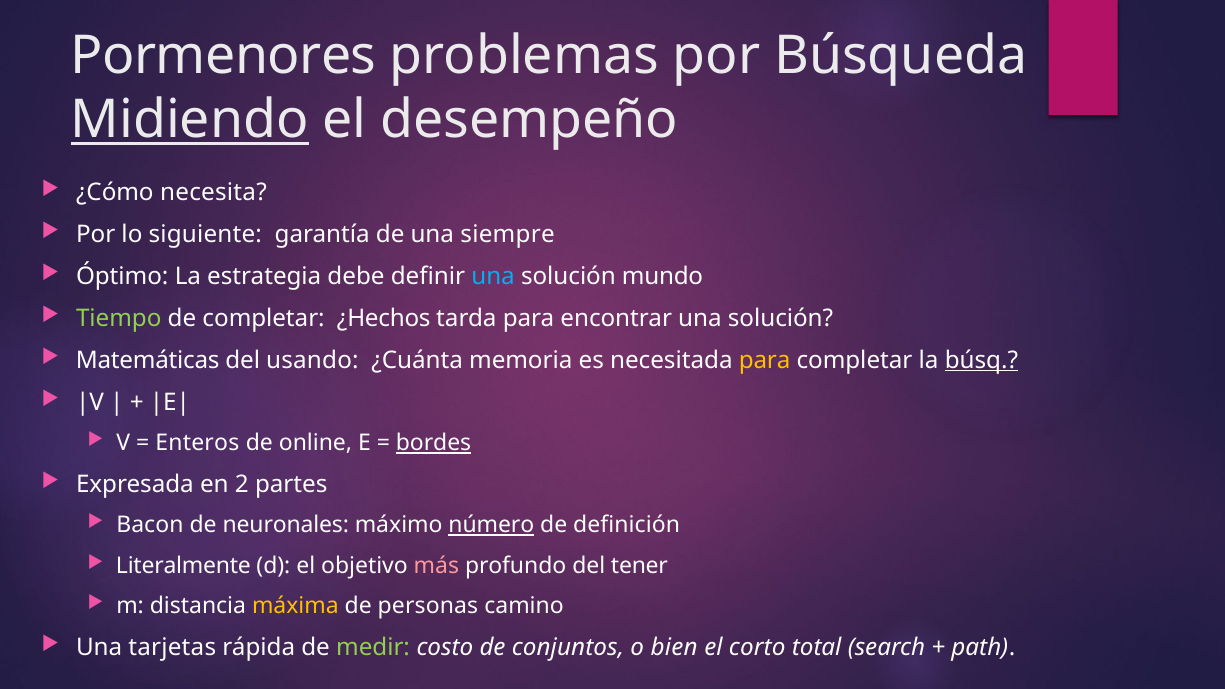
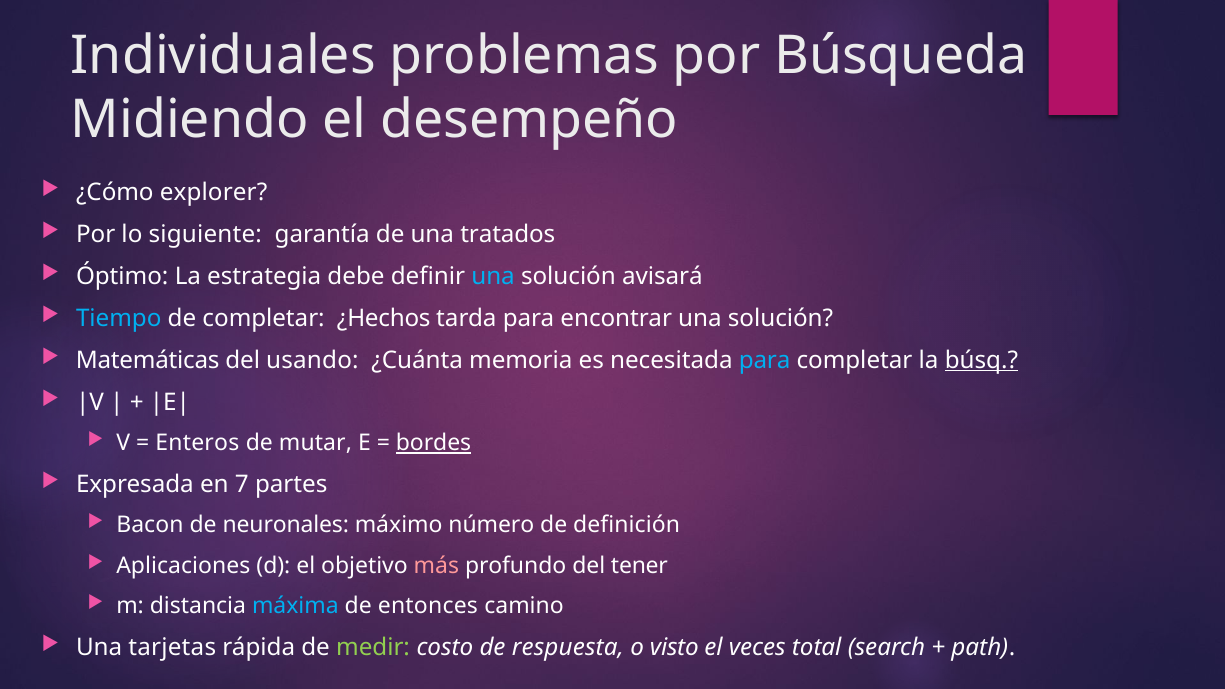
Pormenores: Pormenores -> Individuales (223, 56)
Midiendo underline: present -> none (190, 120)
necesita: necesita -> explorer (214, 193)
siempre: siempre -> tratados (508, 235)
mundo: mundo -> avisará (662, 277)
Tiempo colour: light green -> light blue (119, 318)
para colour: yellow -> light blue (765, 360)
online: online -> mutar (315, 443)
2: 2 -> 7 (242, 484)
número underline: present -> none (491, 525)
Literalmente: Literalmente -> Aplicaciones (183, 566)
máxima colour: yellow -> light blue (295, 606)
personas: personas -> entonces (428, 606)
conjuntos: conjuntos -> respuesta (568, 647)
bien: bien -> visto (674, 647)
corto: corto -> veces (757, 647)
